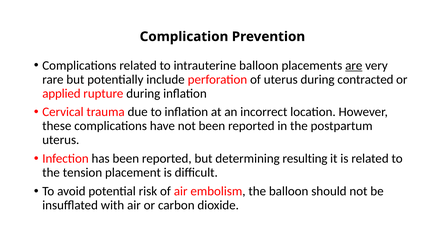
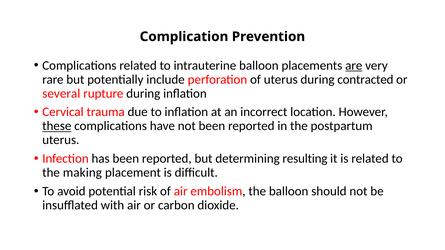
applied: applied -> several (61, 94)
these underline: none -> present (57, 126)
tension: tension -> making (82, 173)
